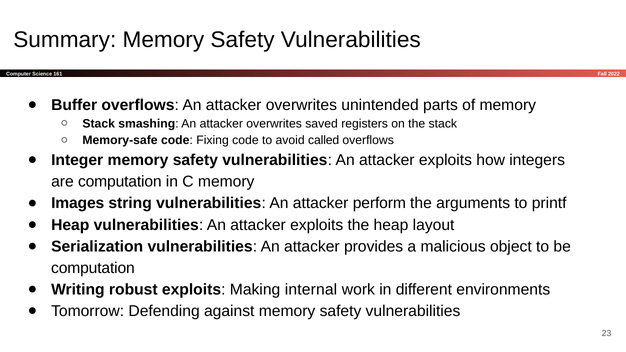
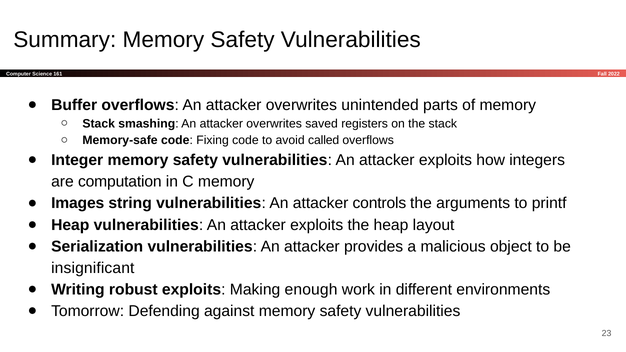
perform: perform -> controls (379, 203)
computation: computation -> insignificant (93, 268)
internal: internal -> enough (311, 290)
